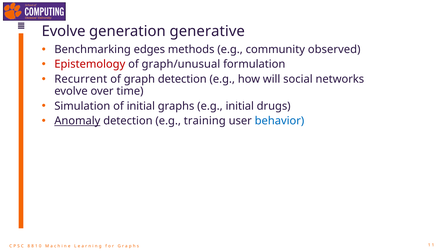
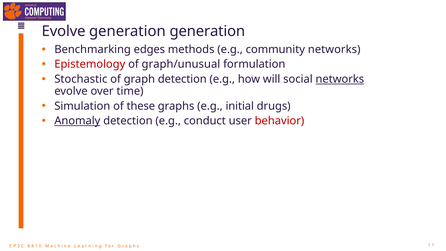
generation generative: generative -> generation (207, 31)
community observed: observed -> networks (334, 49)
Recurrent: Recurrent -> Stochastic (81, 79)
networks underline: none -> present (340, 79)
of initial: initial -> these (141, 106)
training: training -> conduct (205, 121)
behavior colour: blue -> red (279, 121)
